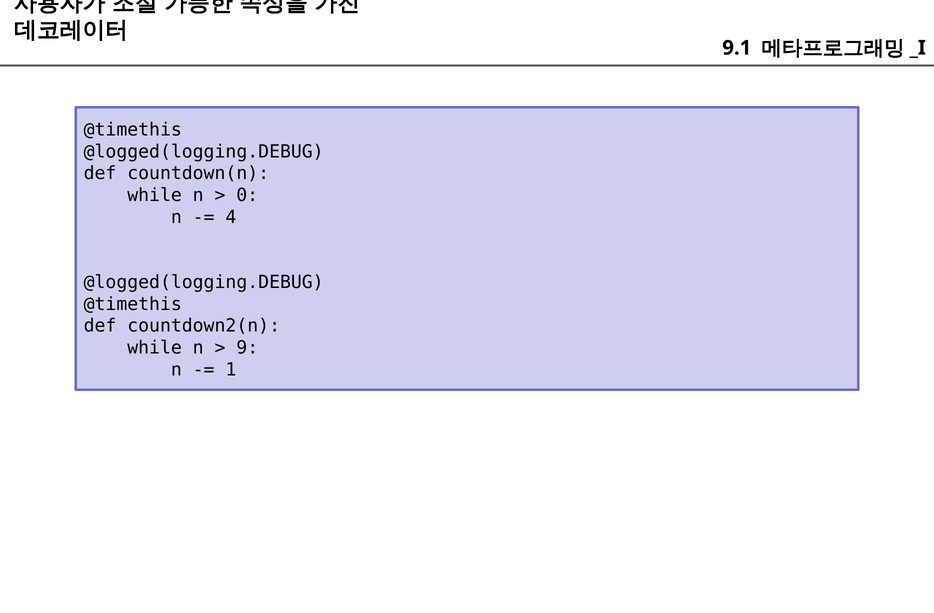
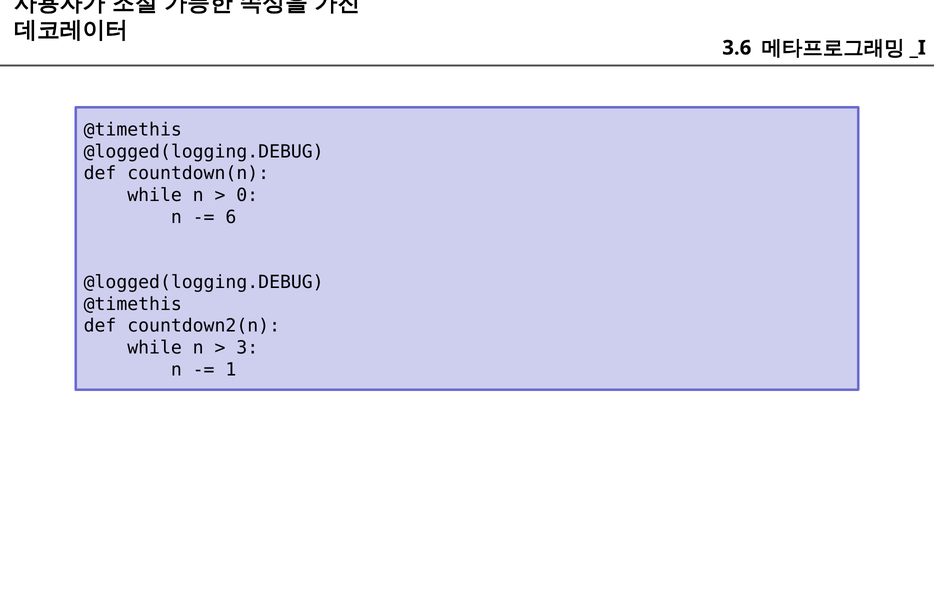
9.1: 9.1 -> 3.6 (737, 48)
4: 4 -> 6 (231, 217)
9: 9 -> 3 (247, 348)
